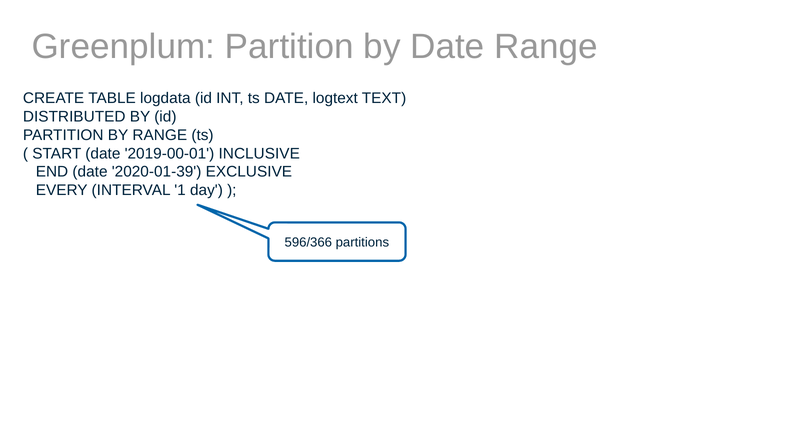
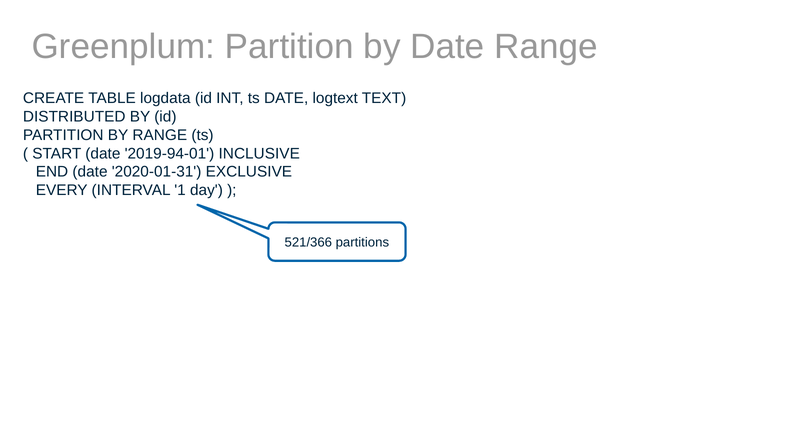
2019-00-01: 2019-00-01 -> 2019-94-01 (169, 154)
2020-01-39: 2020-01-39 -> 2020-01-31 (157, 172)
596/366: 596/366 -> 521/366 (308, 243)
